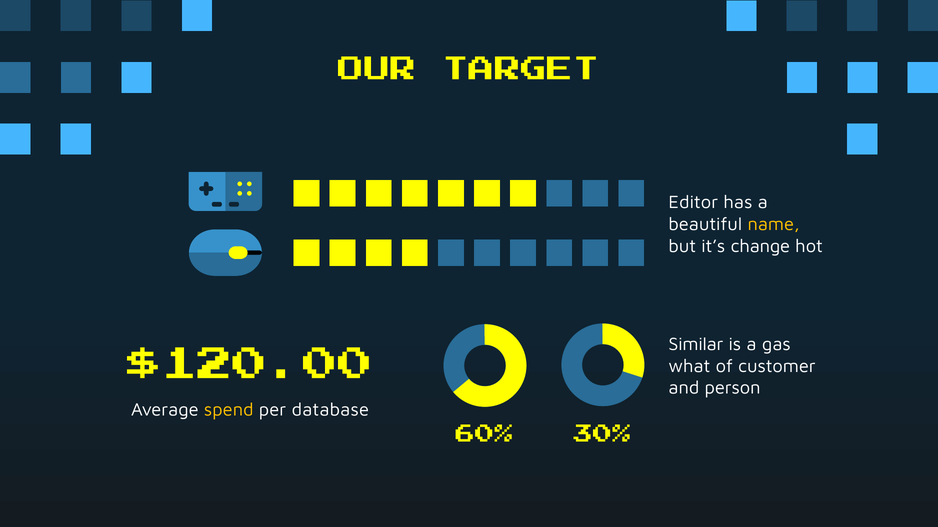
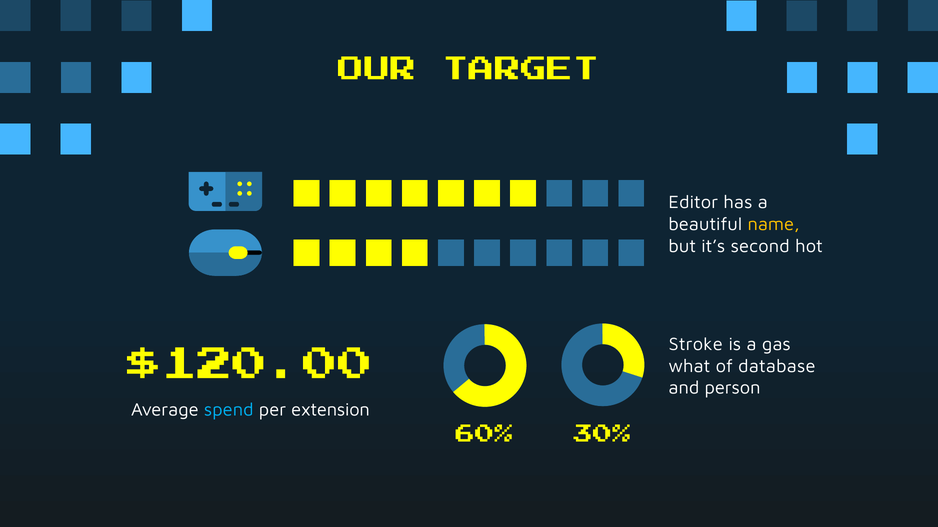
change: change -> second (760, 246)
Similar: Similar -> Stroke (696, 345)
customer: customer -> database (777, 367)
spend colour: yellow -> light blue (229, 410)
database: database -> extension (331, 410)
